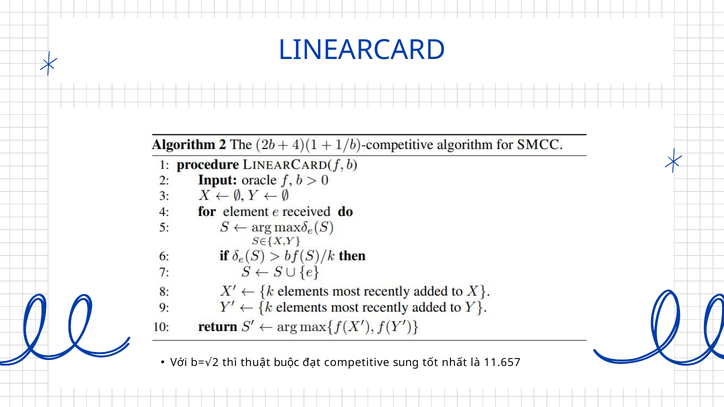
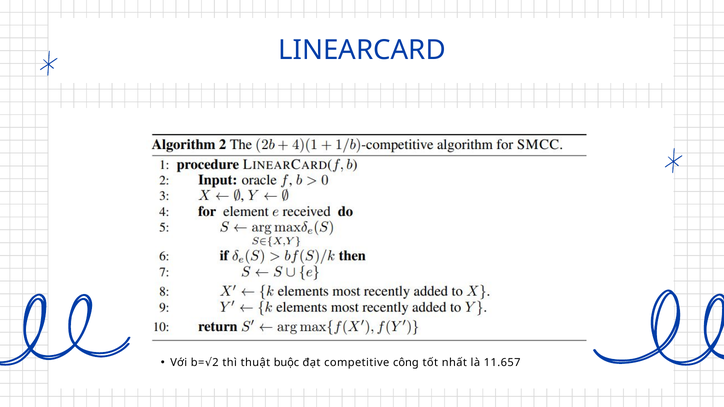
sung: sung -> công (406, 363)
